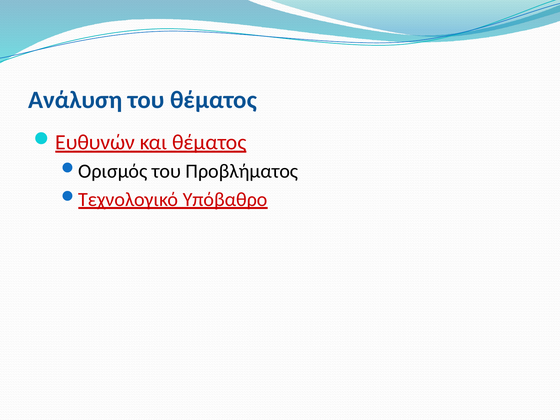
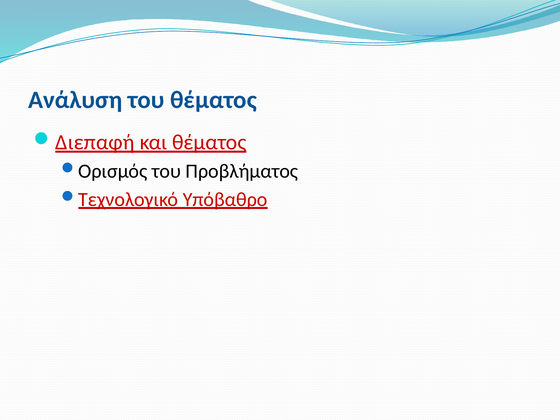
Ευθυνών: Ευθυνών -> Διεπαφή (95, 142)
